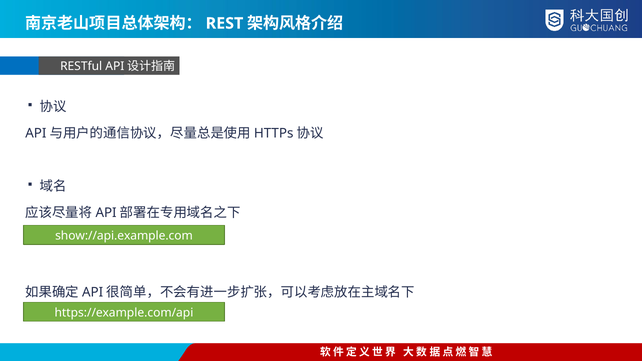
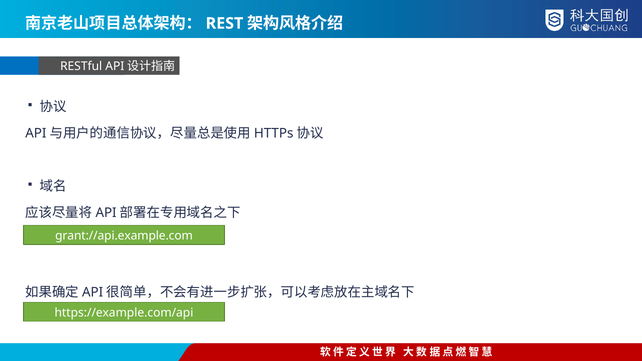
show://api.example.com: show://api.example.com -> grant://api.example.com (124, 236)
